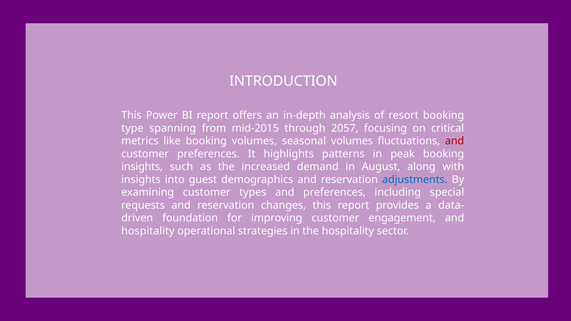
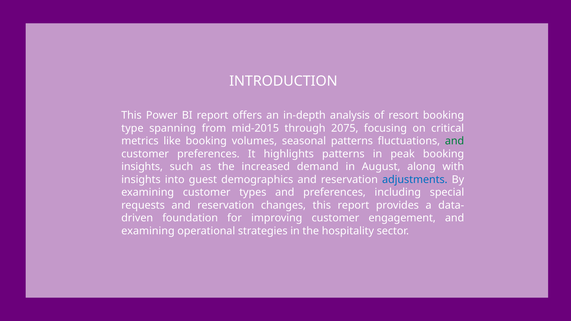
2057: 2057 -> 2075 (345, 128)
seasonal volumes: volumes -> patterns (352, 141)
and colour: red -> green (455, 141)
hospitality: hospitality -> examining (148, 231)
